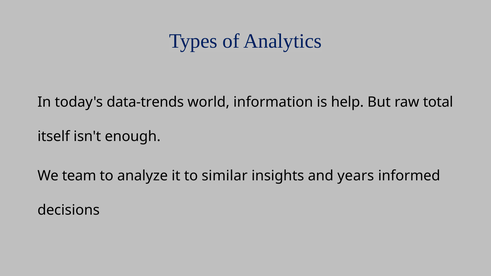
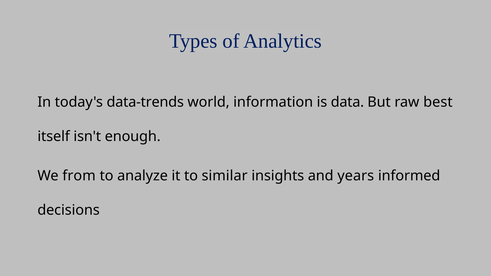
help: help -> data (347, 102)
total: total -> best (438, 102)
team: team -> from (79, 176)
